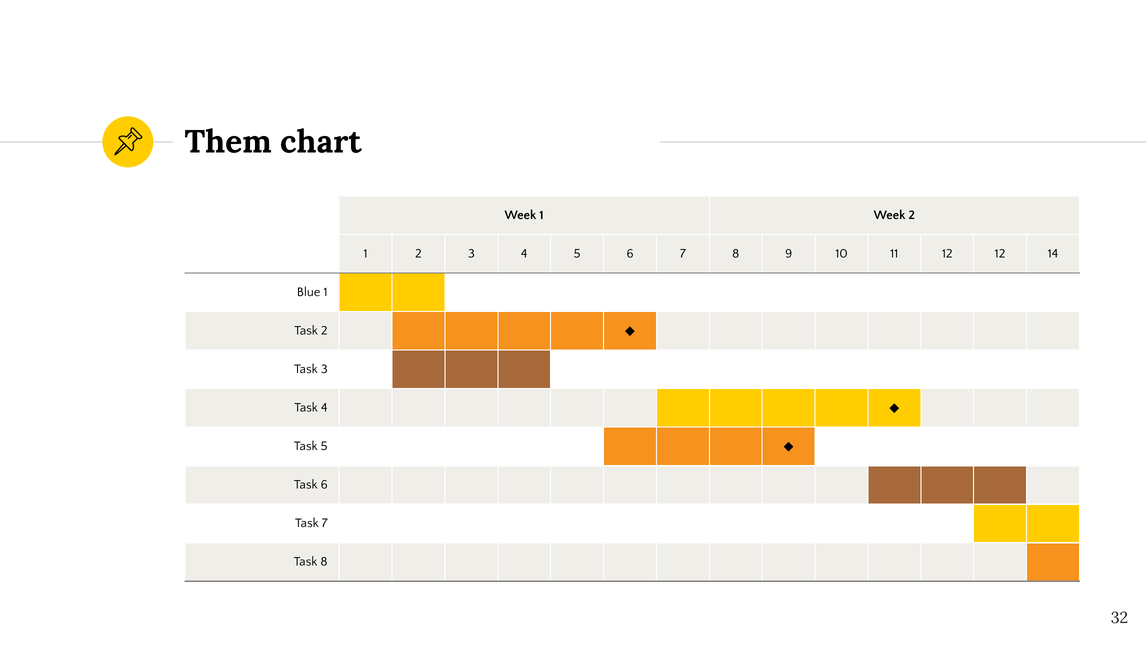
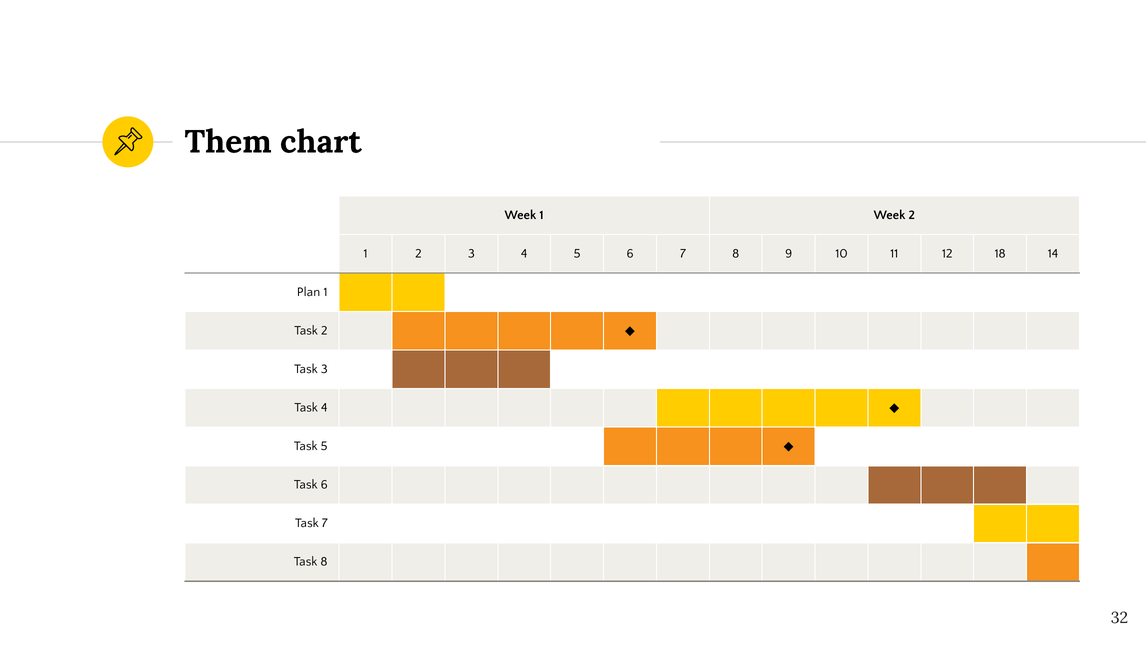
12 12: 12 -> 18 (1000, 253)
Blue: Blue -> Plan (309, 292)
